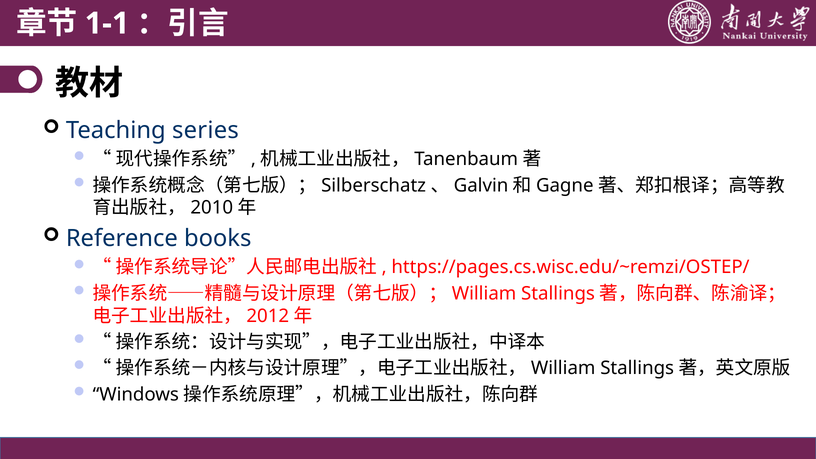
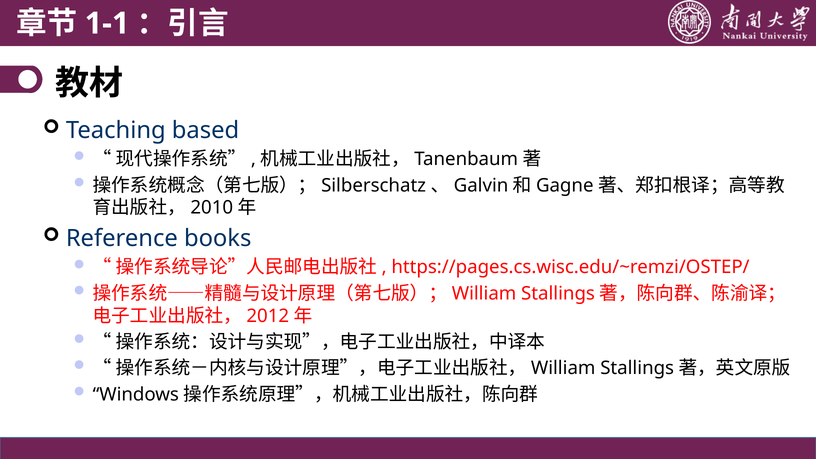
series: series -> based (206, 130)
